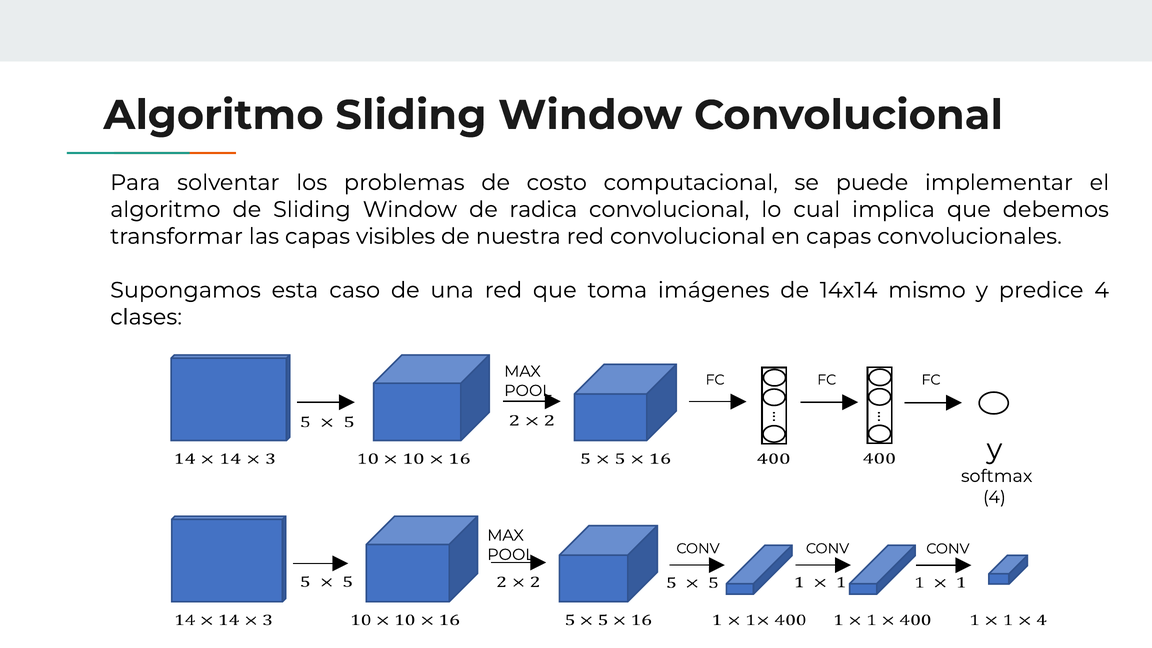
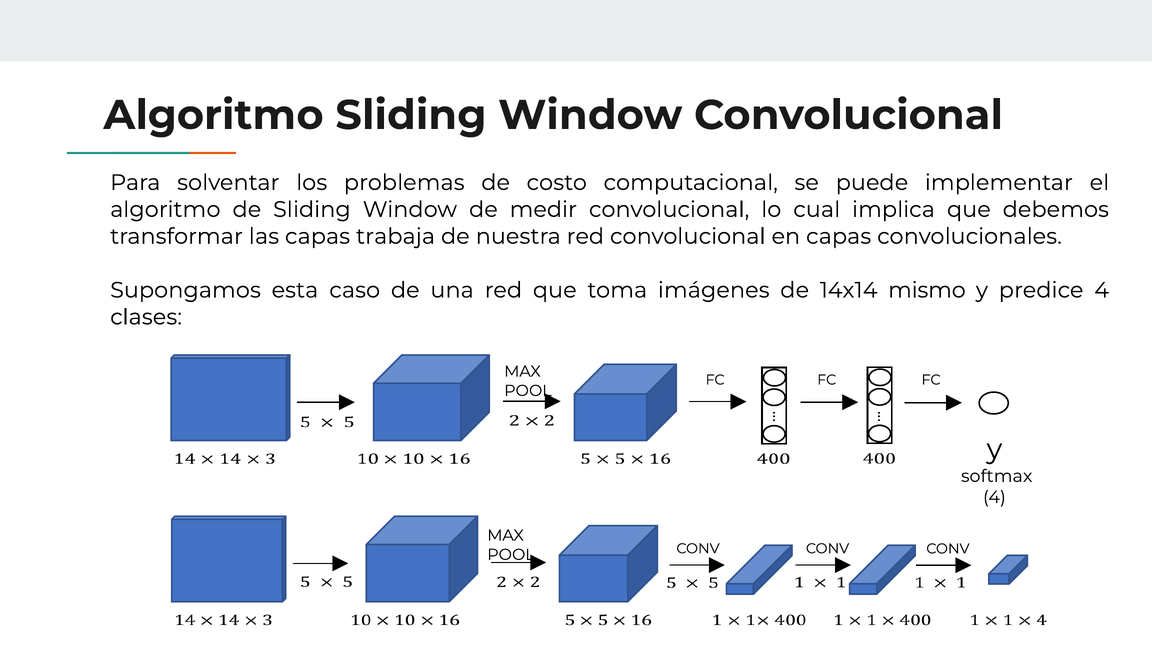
radica: radica -> medir (543, 209)
visibles: visibles -> trabaja (396, 236)
